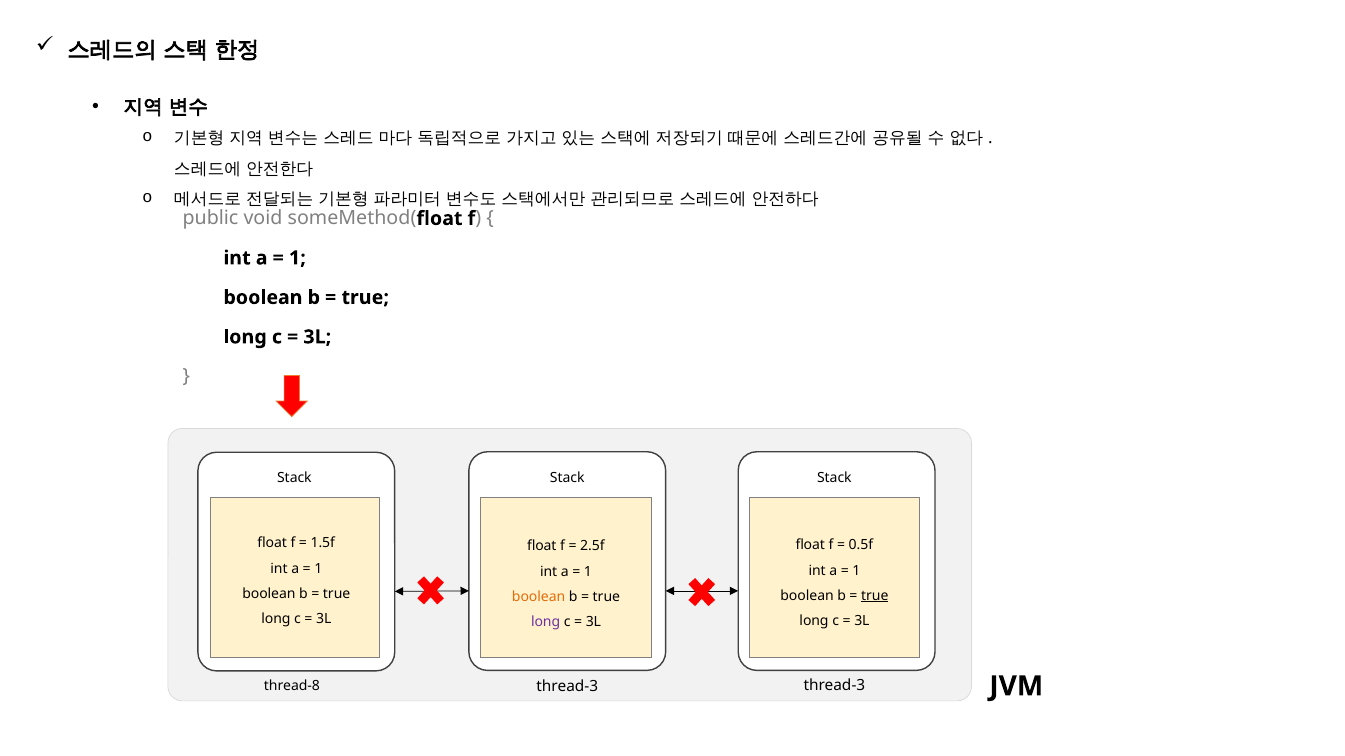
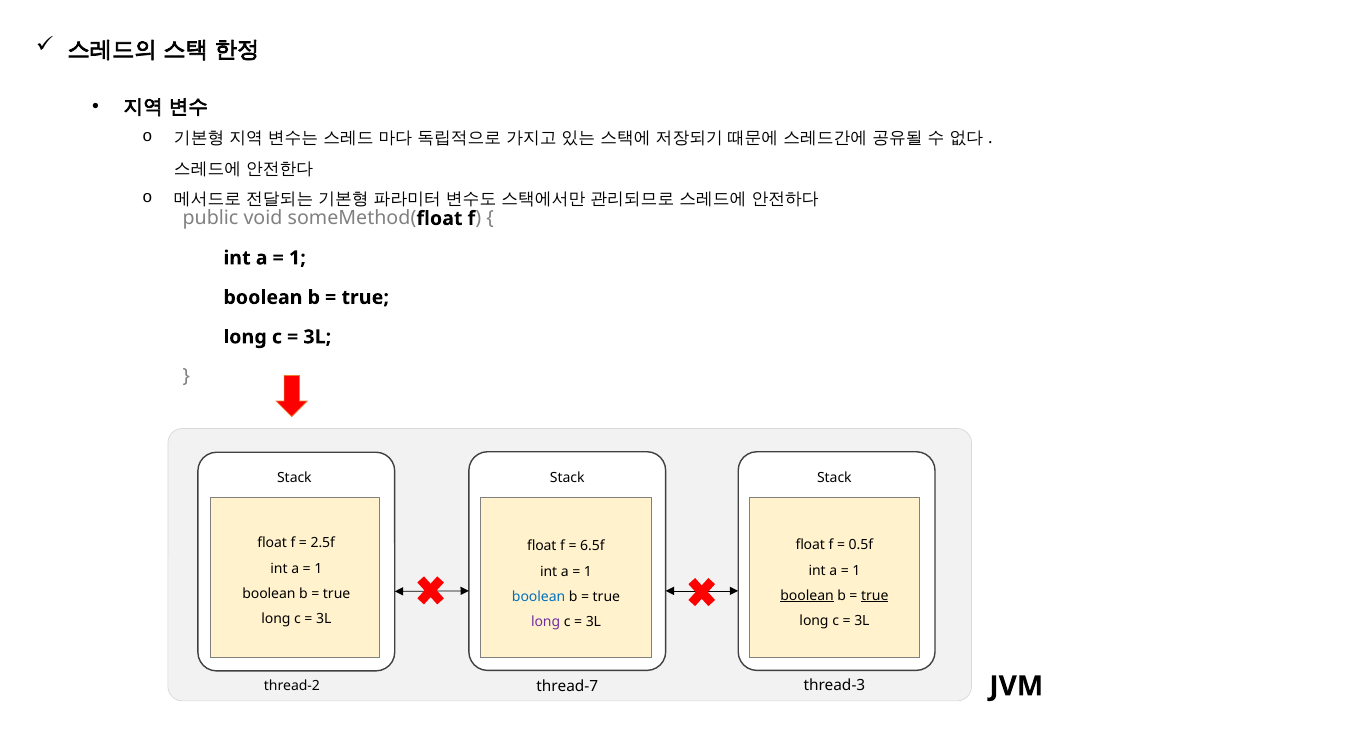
1.5f: 1.5f -> 2.5f (323, 544)
2.5f: 2.5f -> 6.5f (592, 547)
boolean underline: none -> present (807, 596)
boolean colour: orange -> blue (539, 597)
thread-8: thread-8 -> thread-2 (292, 686)
thread-3: thread-3 -> thread-7 (567, 687)
